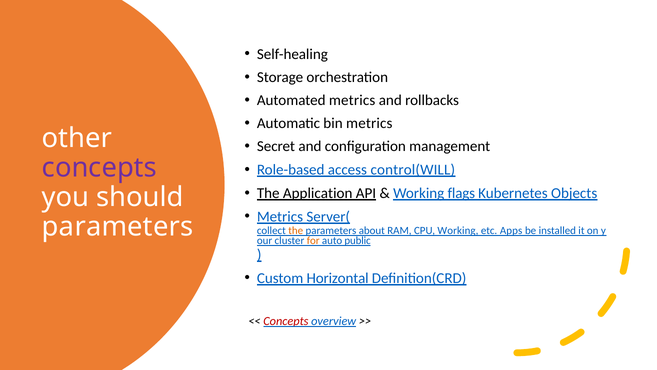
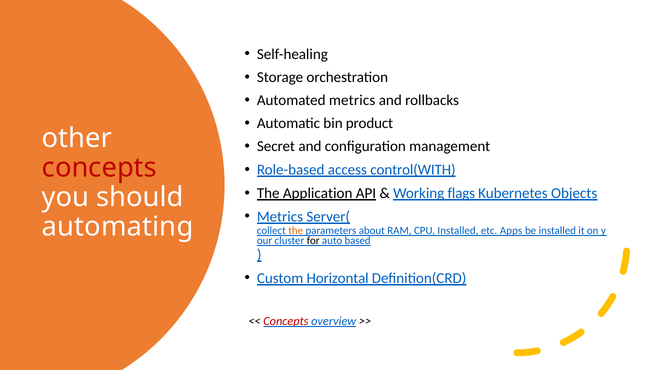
bin metrics: metrics -> product (369, 123)
concepts colour: purple -> red (99, 167)
control(WILL: control(WILL -> control(WITH (413, 170)
parameters: parameters -> automating (118, 226)
CPU Working: Working -> Installed (458, 231)
for colour: orange -> black (313, 240)
public: public -> based (358, 240)
